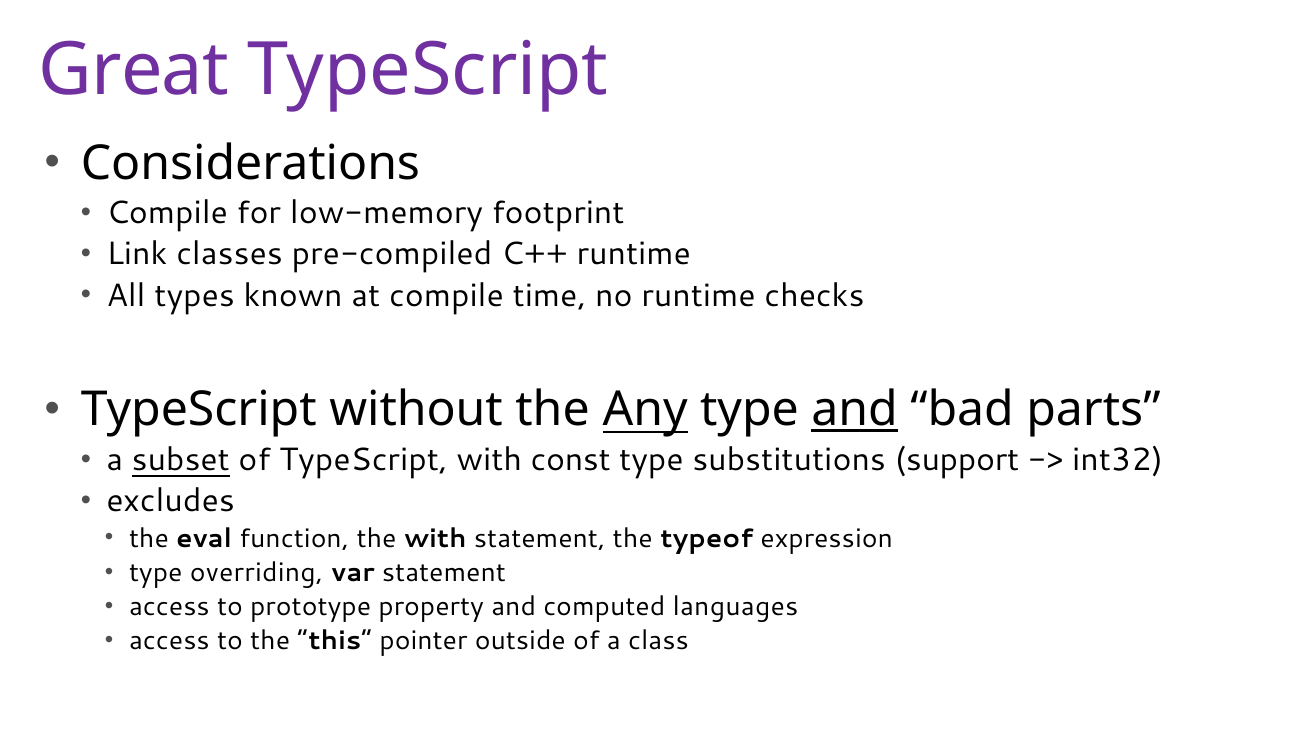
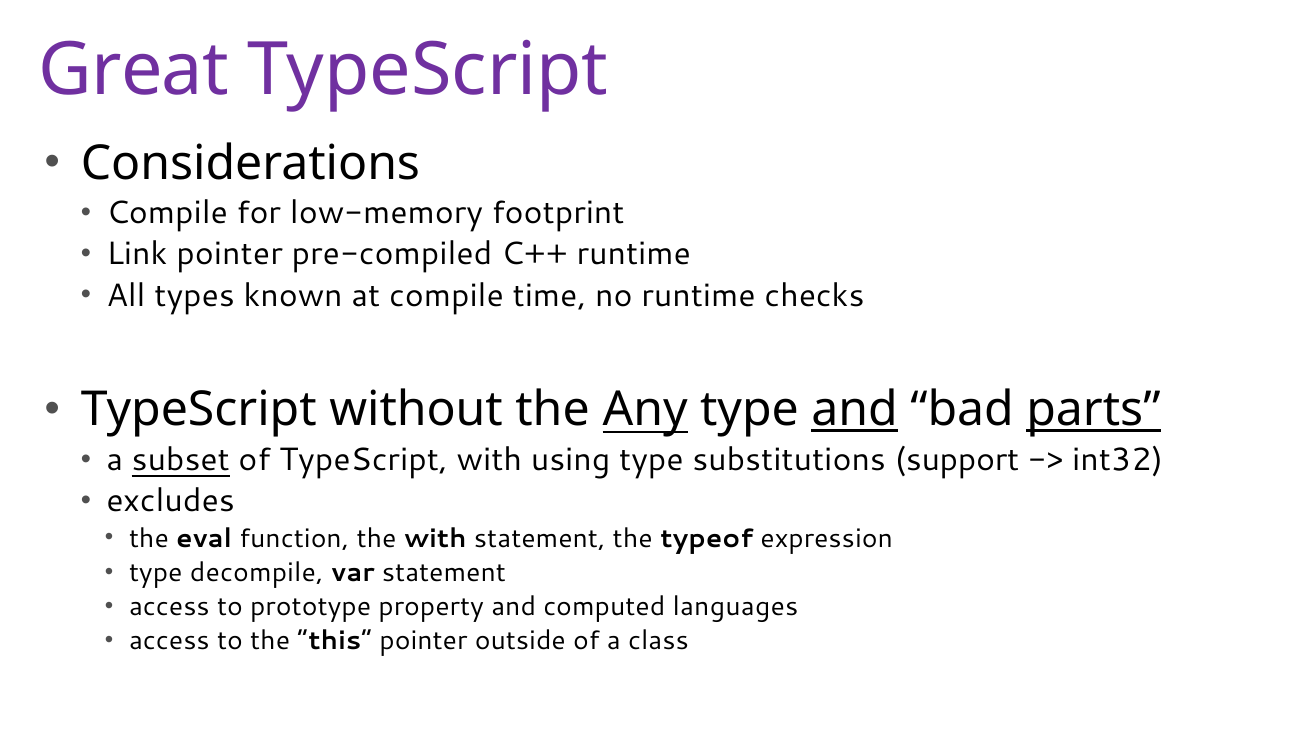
Link classes: classes -> pointer (230, 254)
parts underline: none -> present (1093, 410)
const: const -> using (571, 460)
overriding: overriding -> decompile (257, 573)
